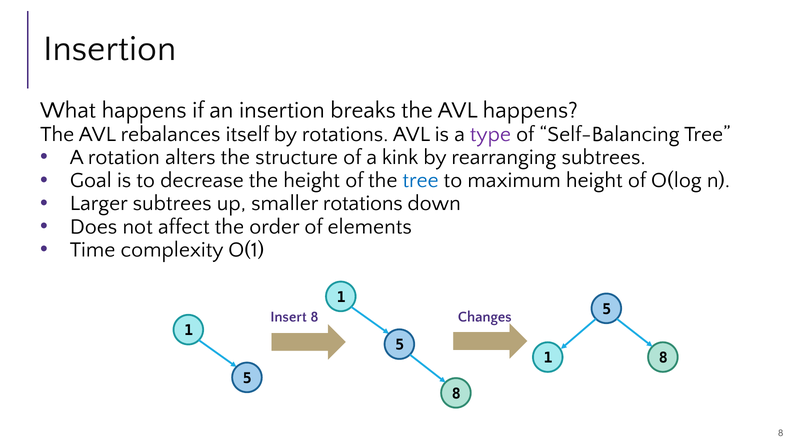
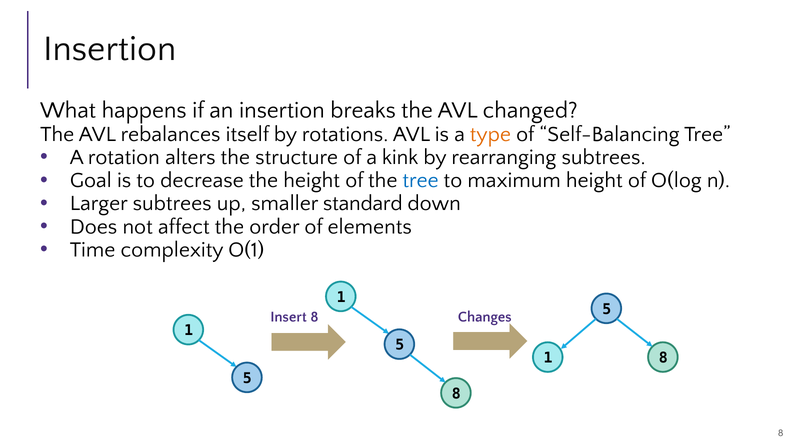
AVL happens: happens -> changed (530, 110)
type colour: purple -> orange (490, 134)
smaller rotations: rotations -> standard (363, 203)
